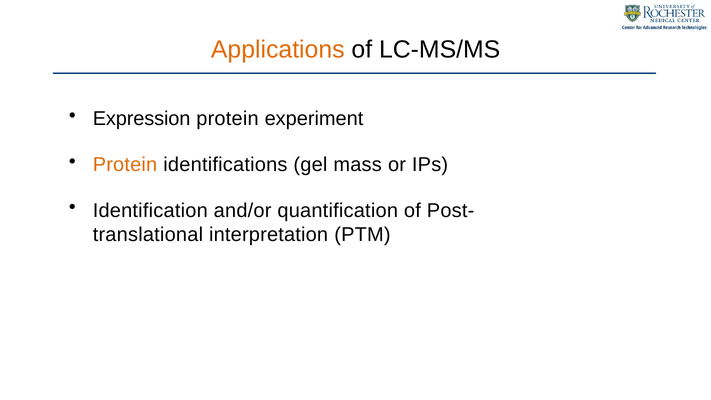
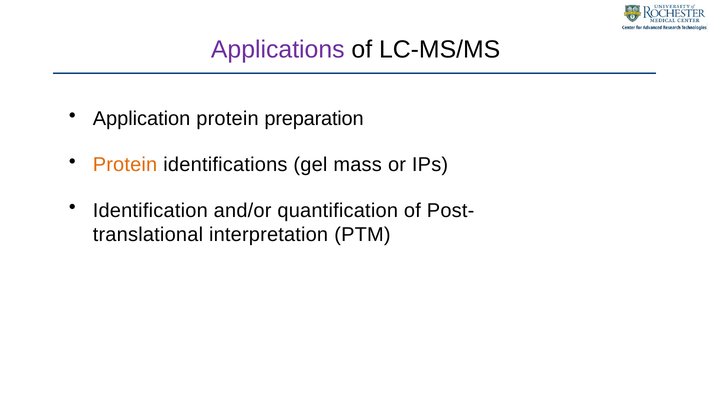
Applications colour: orange -> purple (278, 50)
Expression: Expression -> Application (142, 119)
experiment: experiment -> preparation (314, 119)
